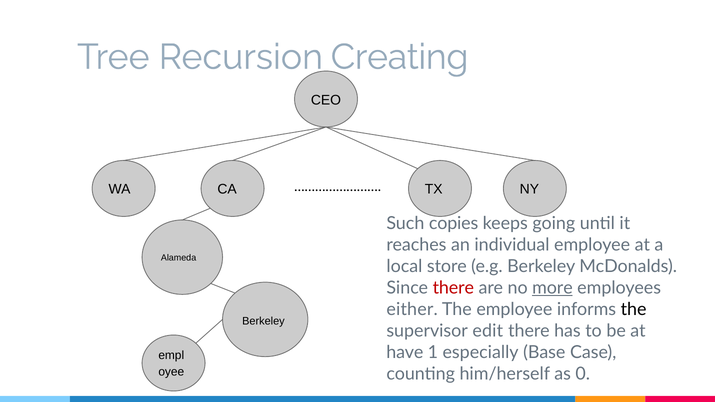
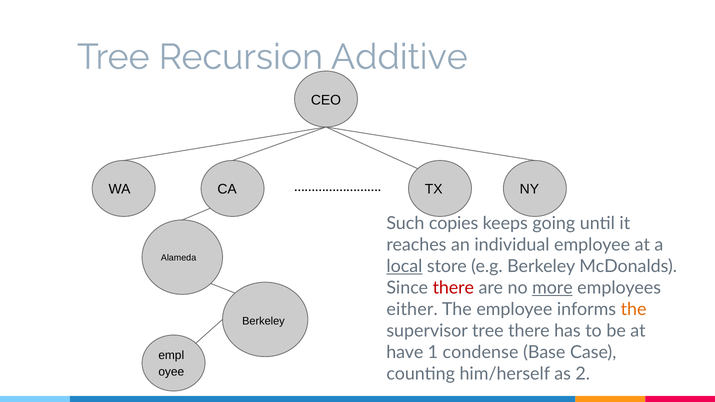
Creating: Creating -> Additive (399, 57)
local underline: none -> present (404, 267)
the colour: black -> orange (634, 309)
supervisor edit: edit -> tree (488, 331)
especially: especially -> condense (481, 352)
0: 0 -> 2 (583, 374)
